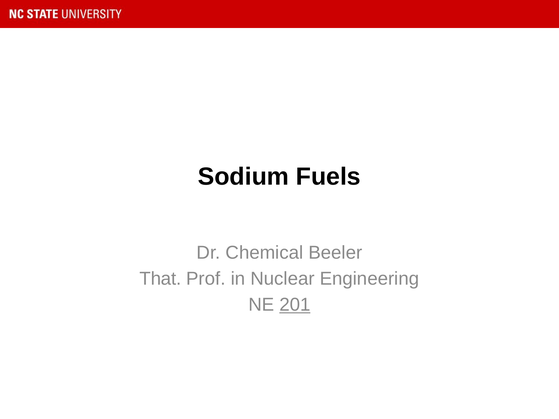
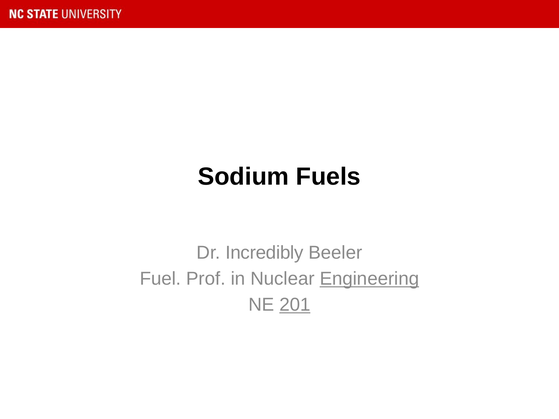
Chemical: Chemical -> Incredibly (265, 253)
That: That -> Fuel (160, 279)
Engineering underline: none -> present (369, 279)
